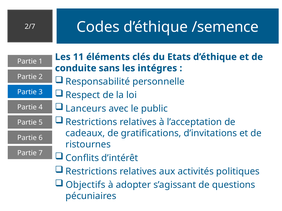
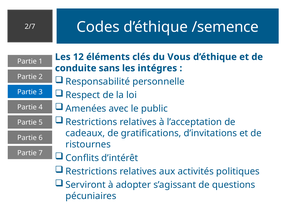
11: 11 -> 12 (78, 57)
Etats: Etats -> Vous (179, 57)
Lanceurs: Lanceurs -> Amenées (86, 109)
Objectifs: Objectifs -> Serviront (86, 185)
